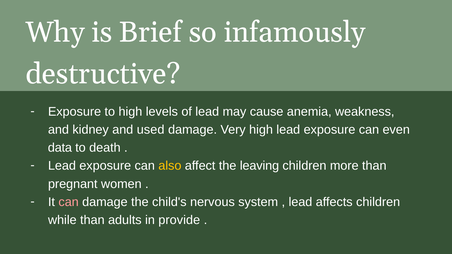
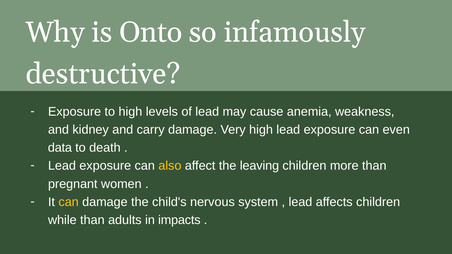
Brief: Brief -> Onto (151, 32)
used: used -> carry (151, 130)
can colour: pink -> yellow (69, 202)
provide: provide -> impacts (179, 220)
